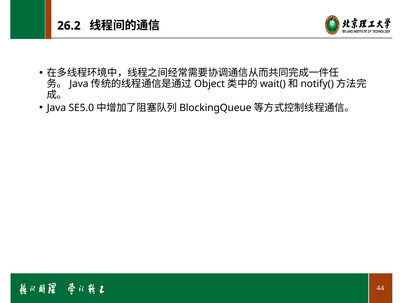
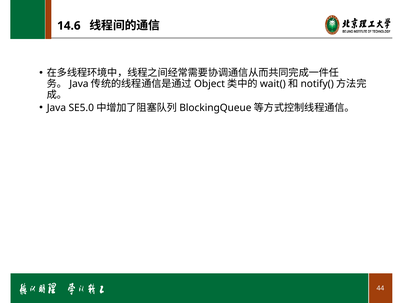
26.2: 26.2 -> 14.6 (69, 26)
